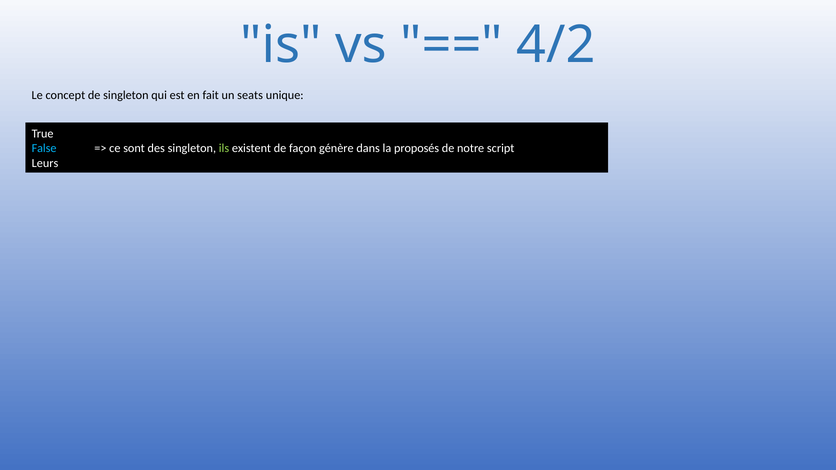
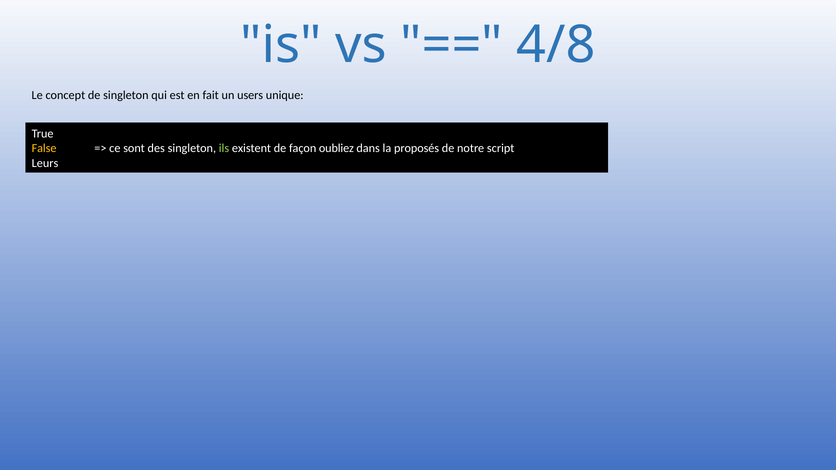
4/2: 4/2 -> 4/8 (556, 45)
seats: seats -> users (250, 95)
False colour: light blue -> yellow (44, 148)
génère: génère -> oubliez (336, 148)
